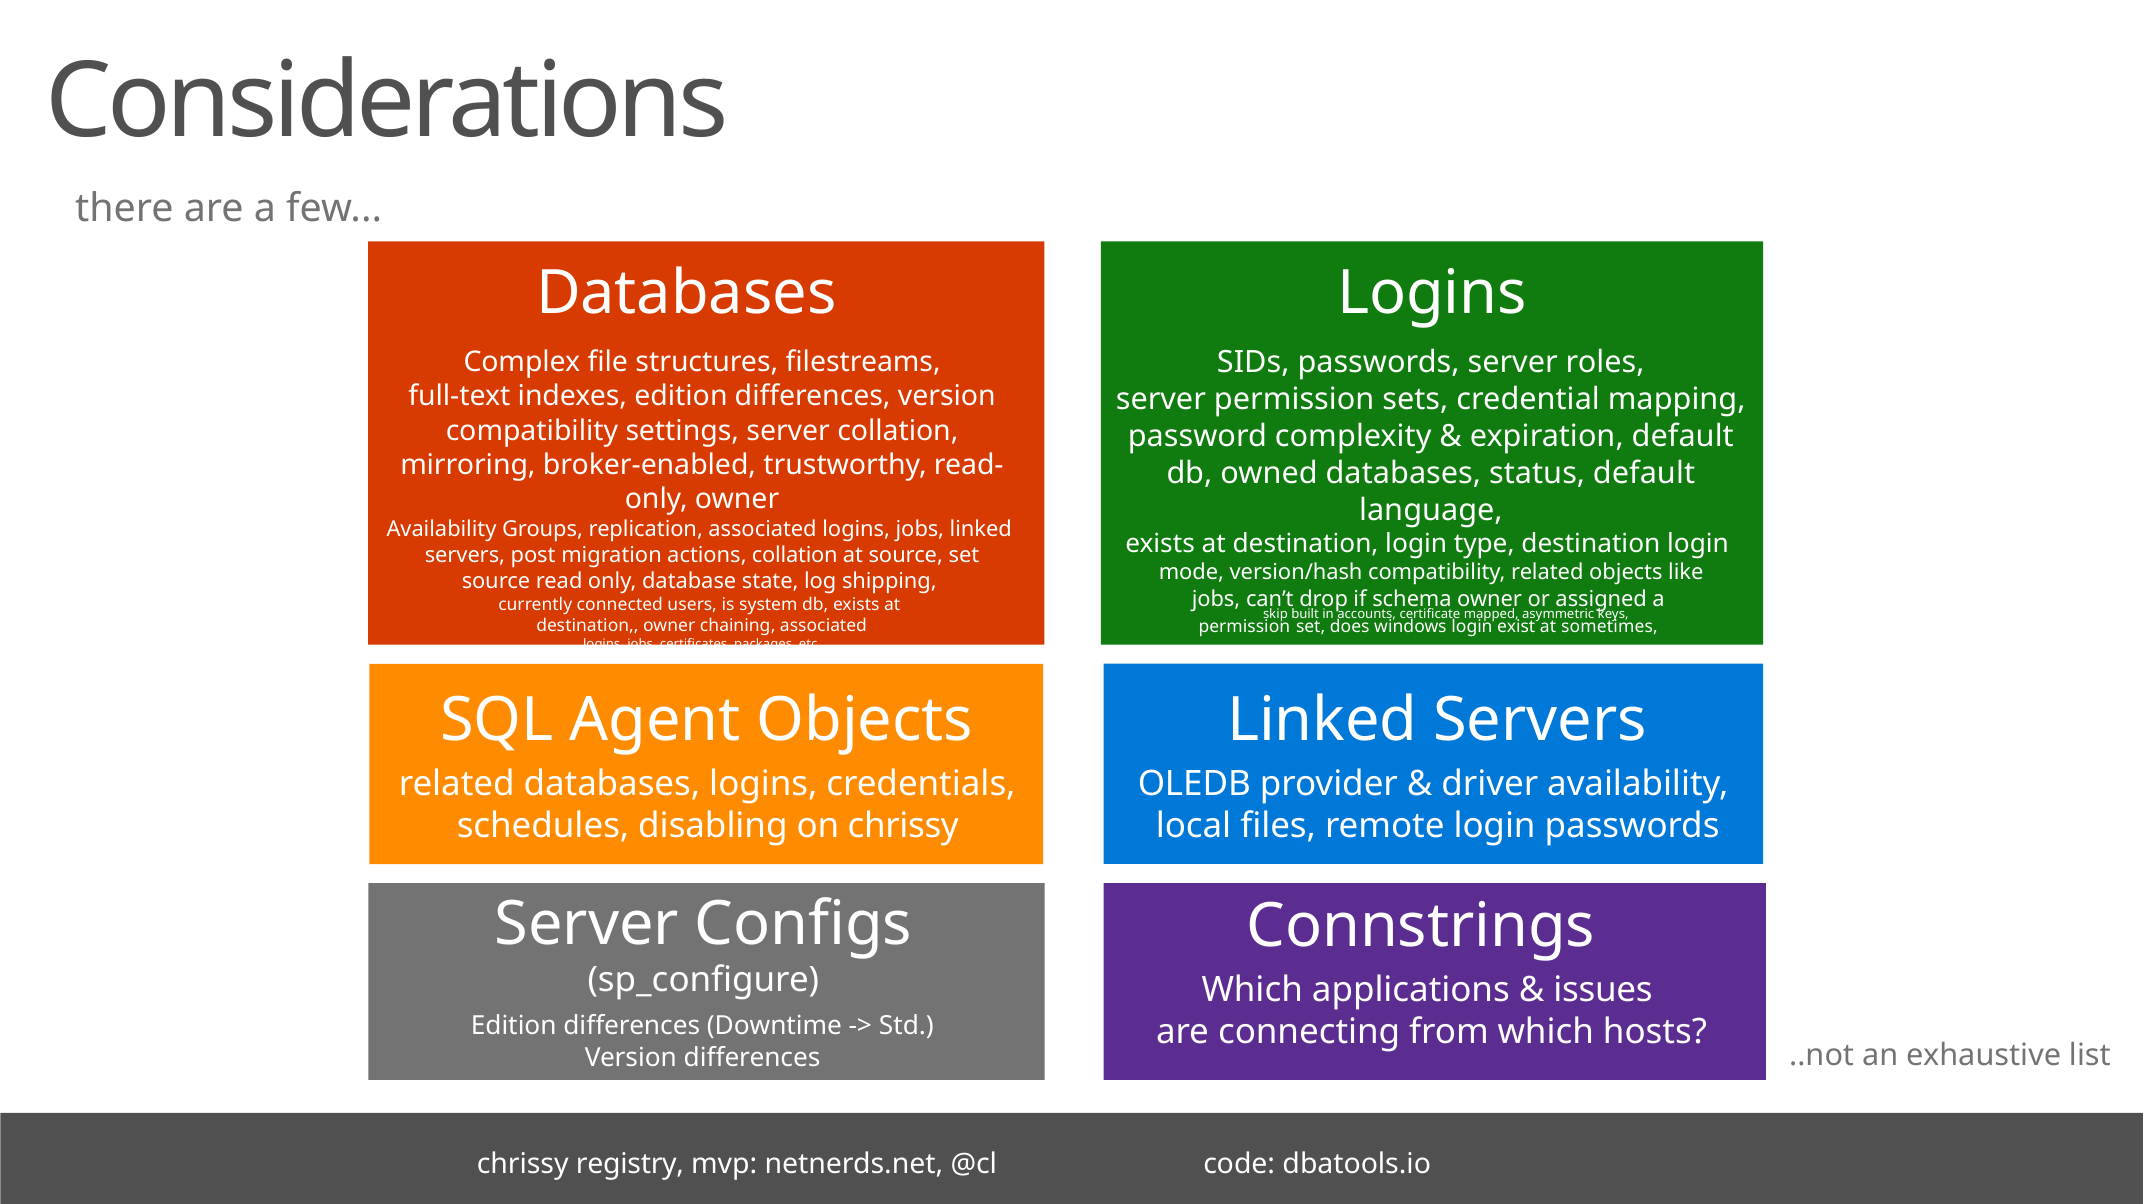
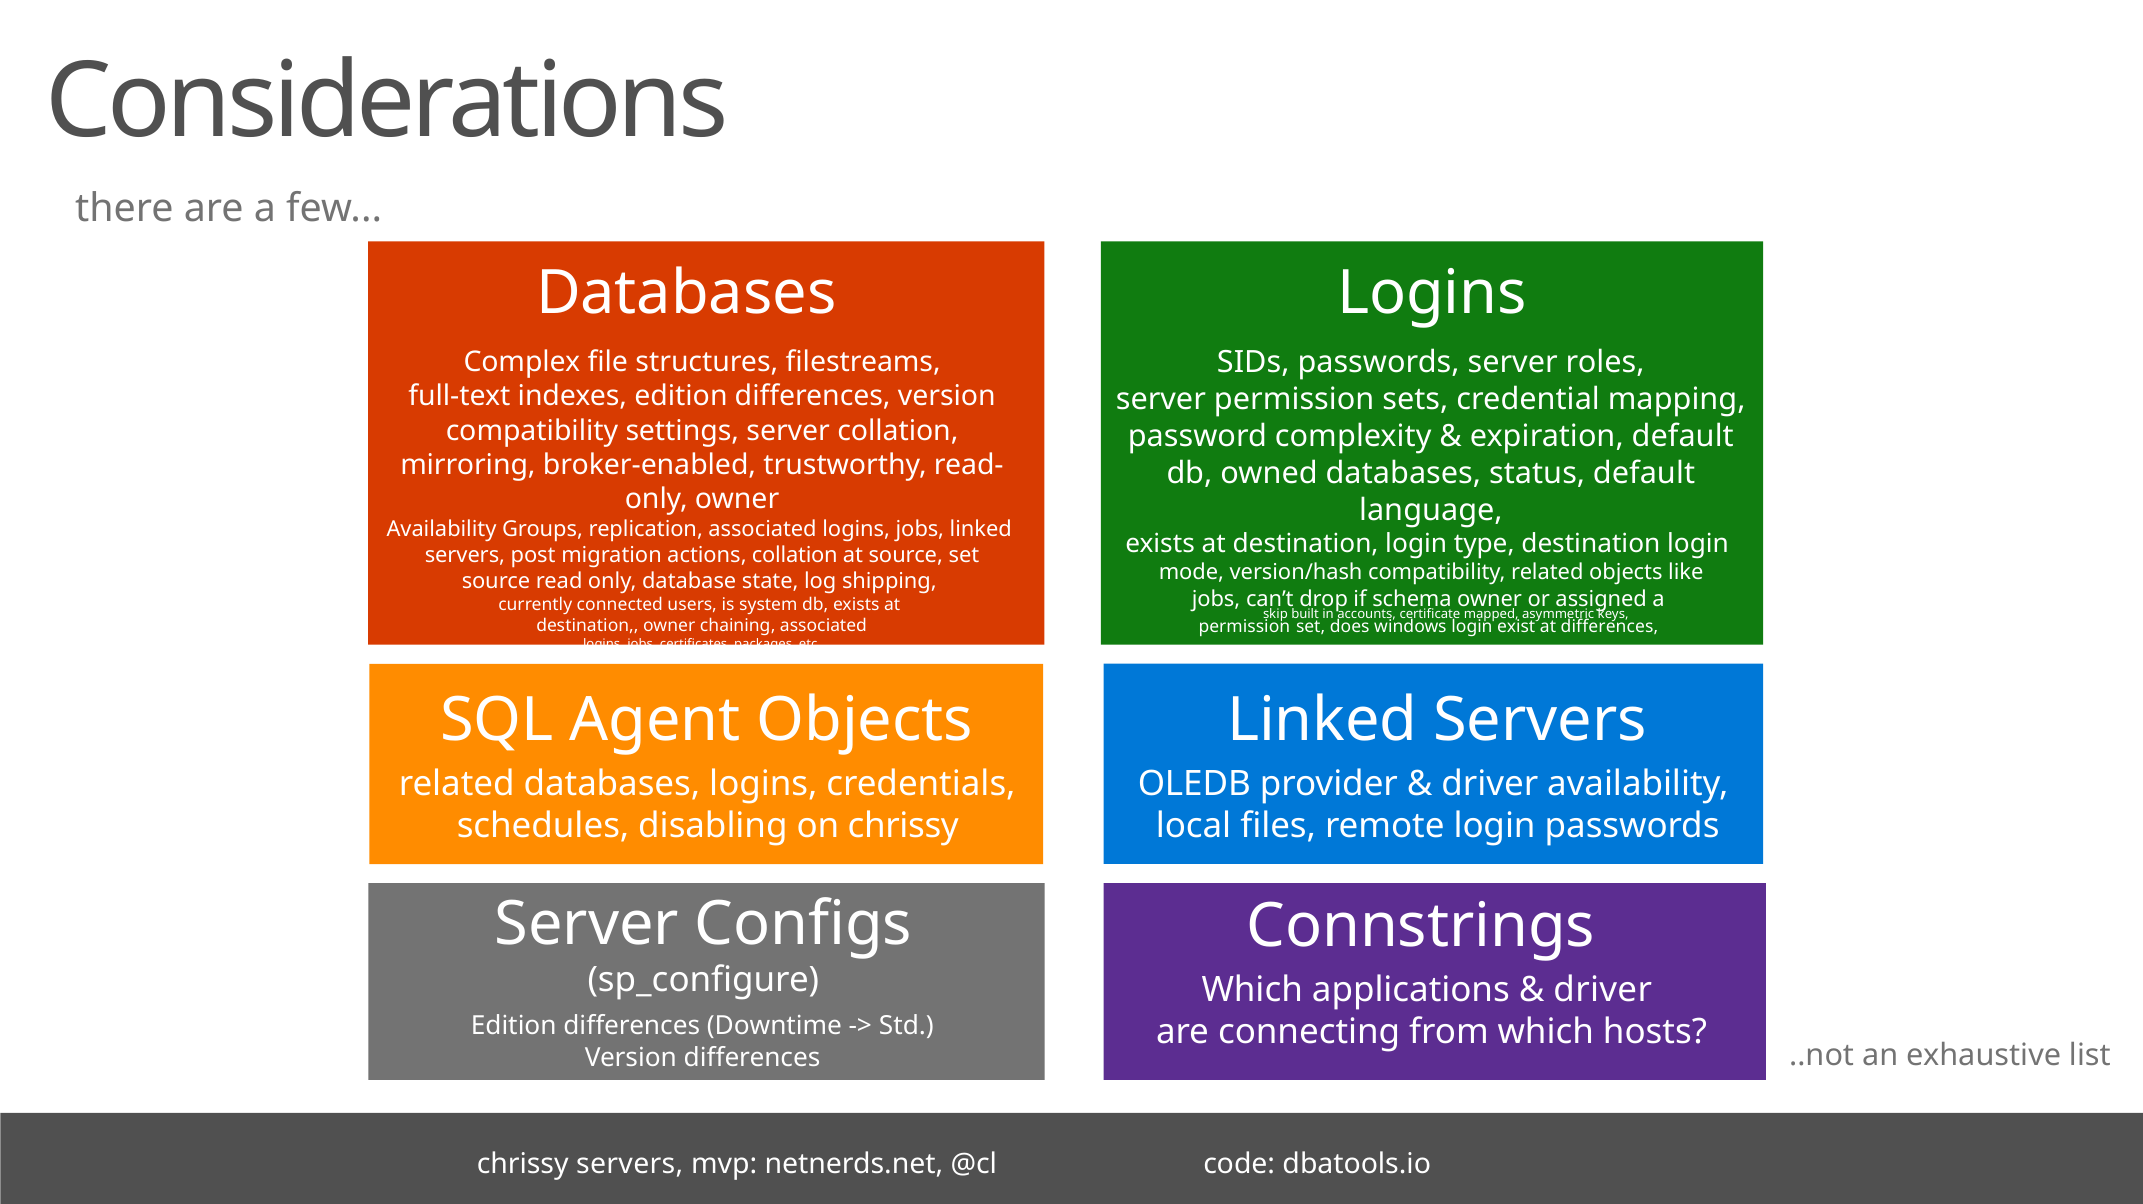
at sometimes: sometimes -> differences (1610, 627)
issues: issues -> driver (1603, 990)
chrissy registry: registry -> servers (630, 1164)
